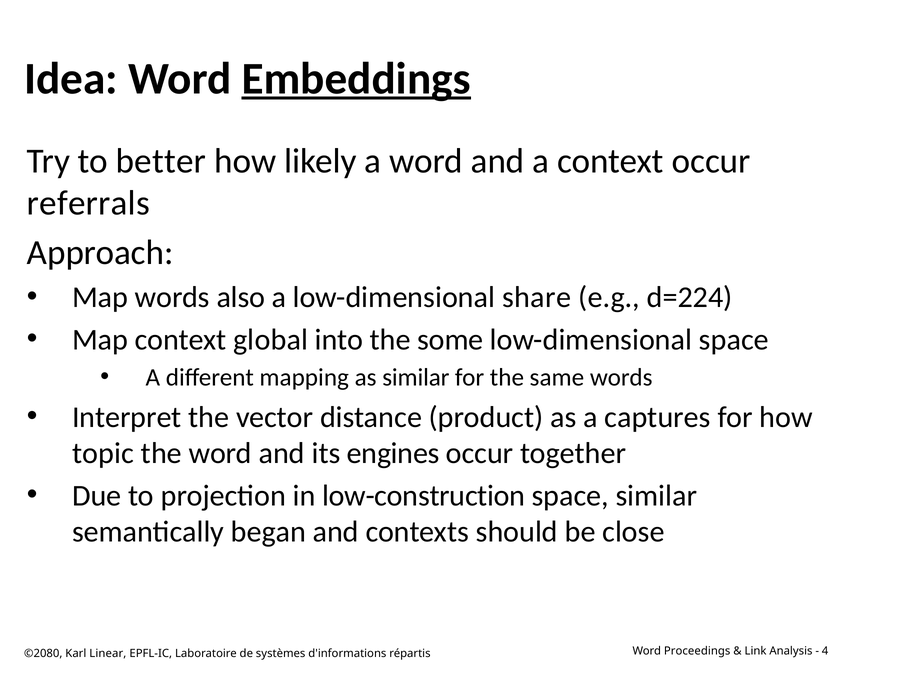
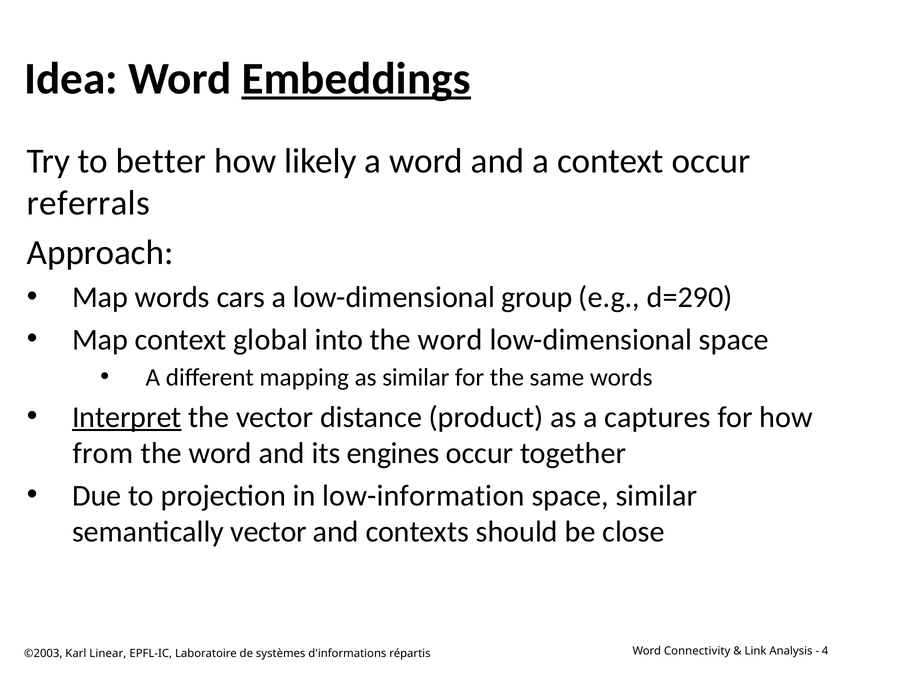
also: also -> cars (241, 297)
share: share -> group (537, 297)
d=224: d=224 -> d=290 (690, 297)
into the some: some -> word (450, 340)
Interpret underline: none -> present (127, 417)
topic: topic -> from (103, 453)
low-construction: low-construction -> low-information (423, 495)
semantically began: began -> vector (269, 532)
Proceedings: Proceedings -> Connectivity (697, 651)
©2080: ©2080 -> ©2003 (43, 653)
